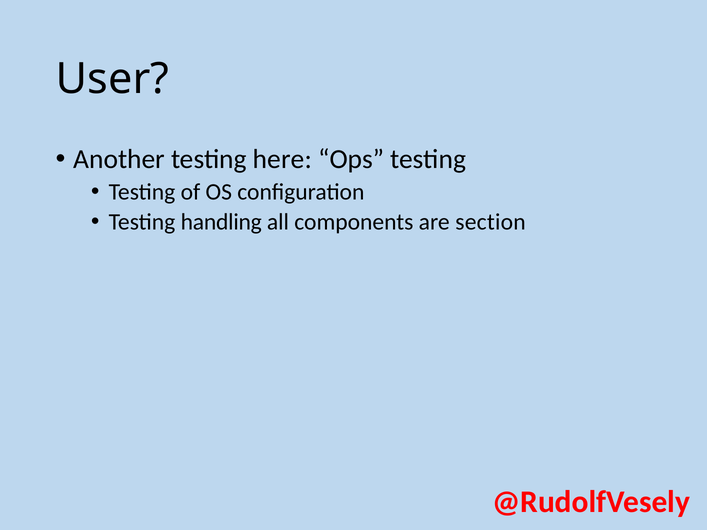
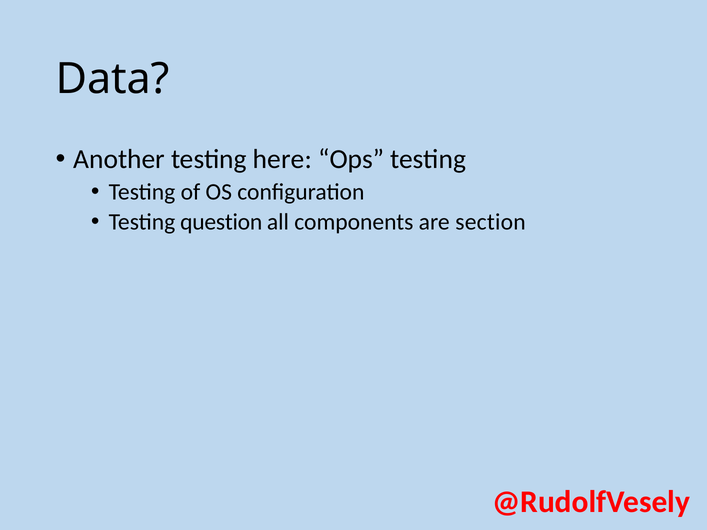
User: User -> Data (113, 79)
handling: handling -> question (221, 222)
